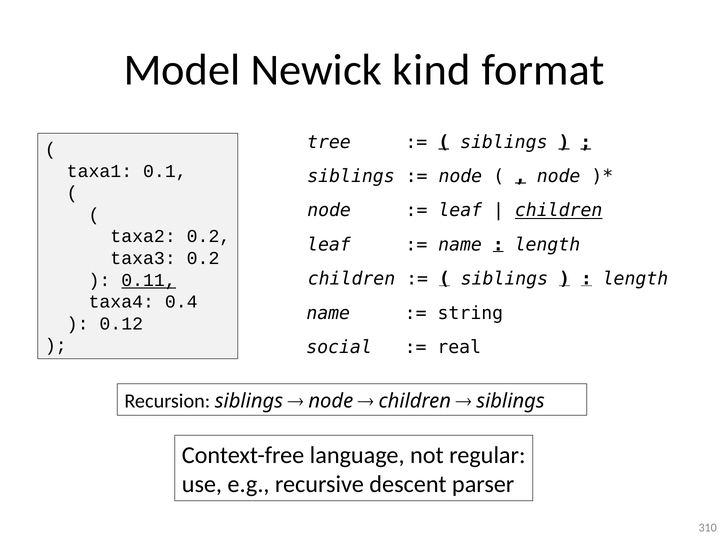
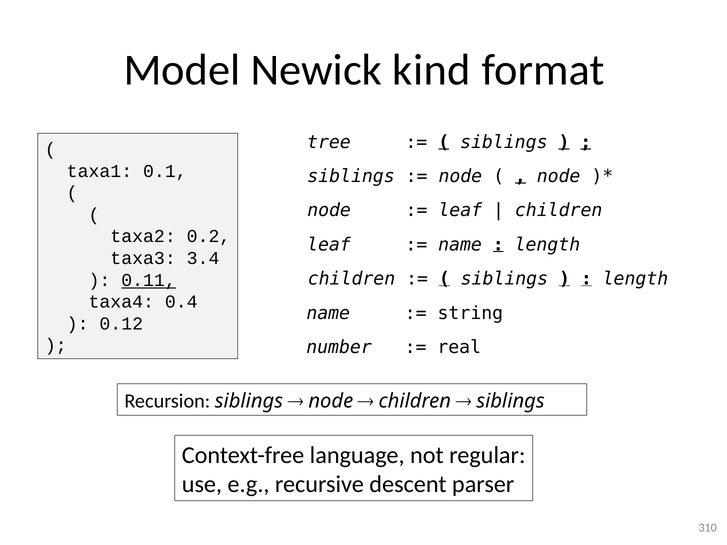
children underline: present -> none (559, 211)
taxa3 0.2: 0.2 -> 3.4 (203, 258)
social: social -> number (339, 347)
